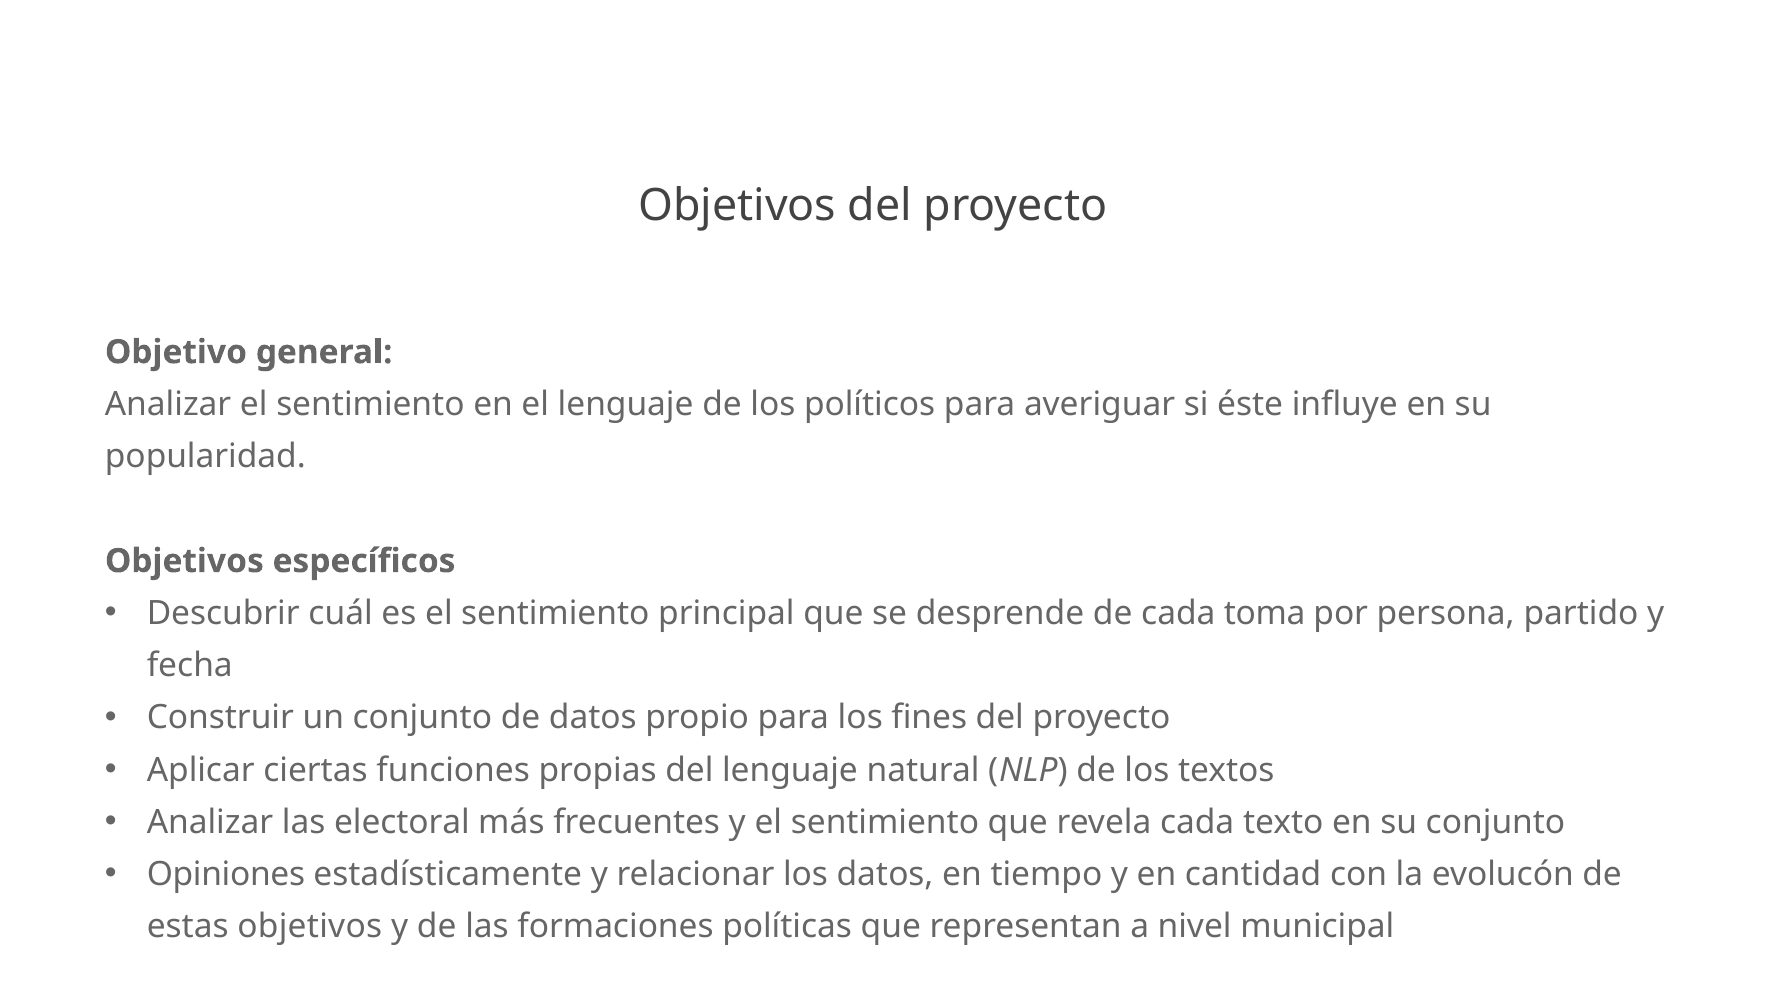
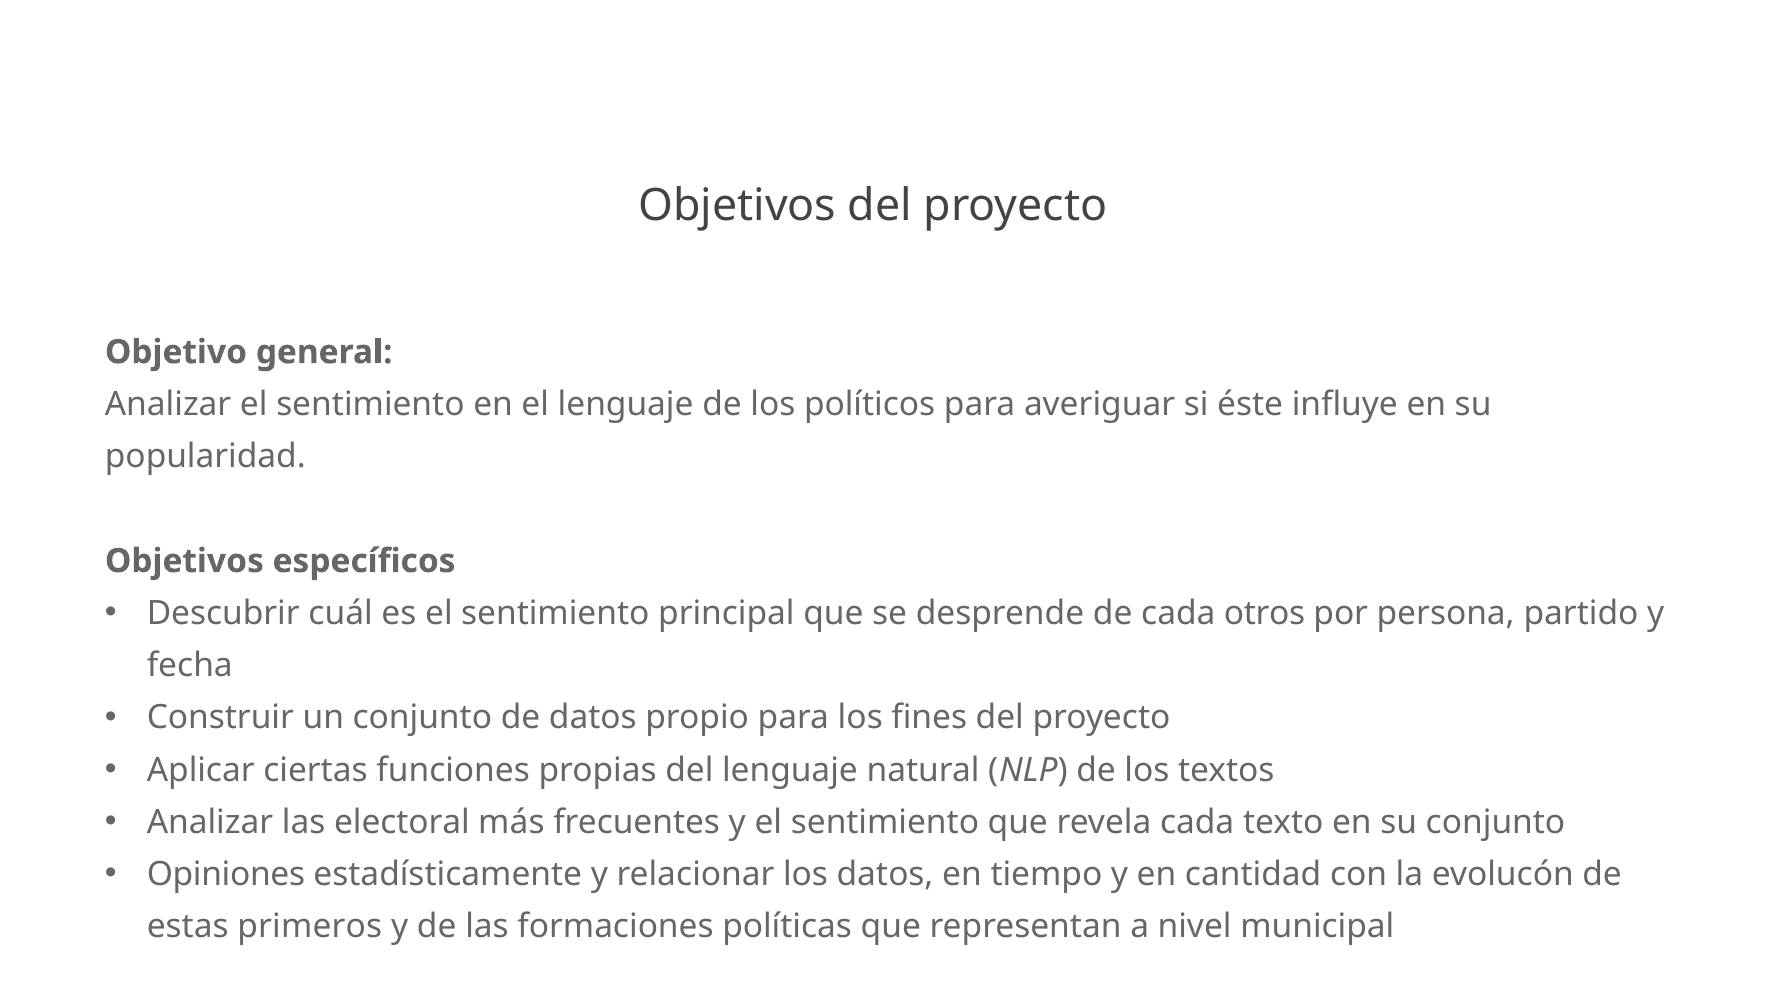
toma: toma -> otros (1265, 614)
estas objetivos: objetivos -> primeros (310, 927)
